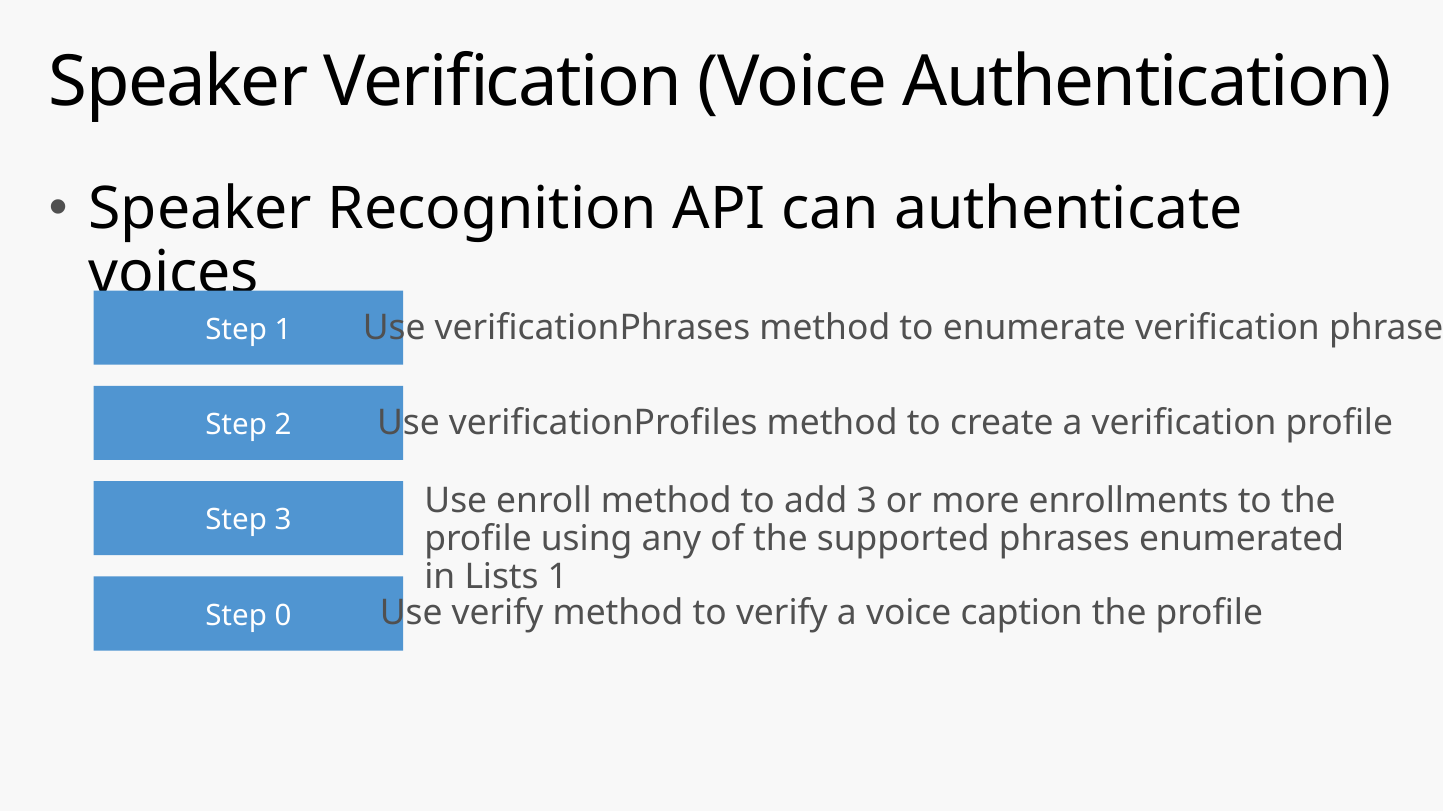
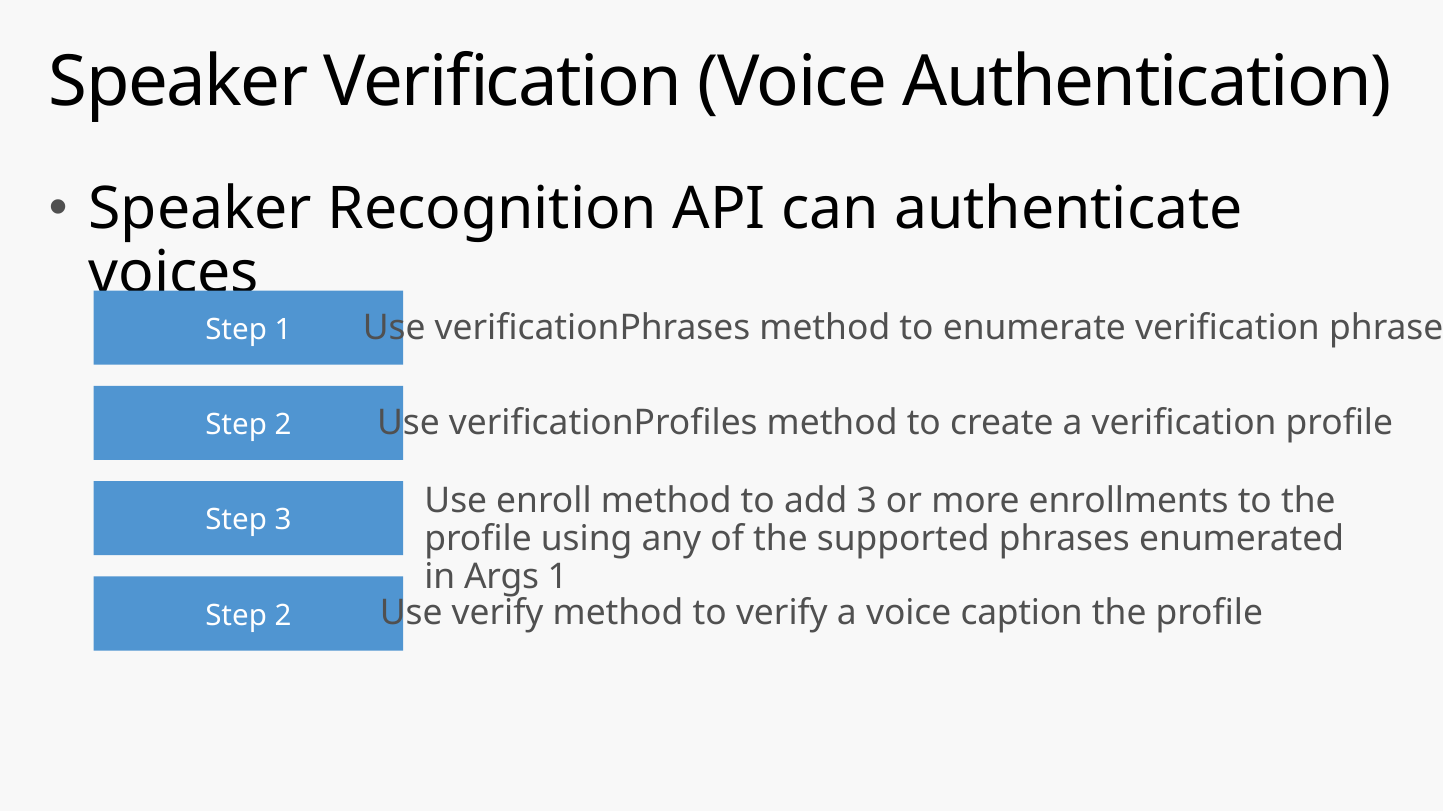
Lists: Lists -> Args (502, 578)
0: 0 -> 2 (283, 616)
